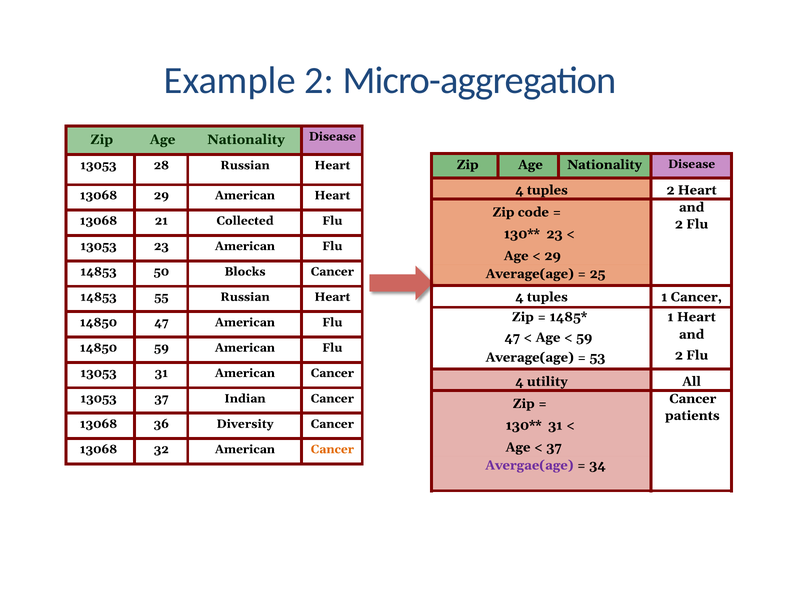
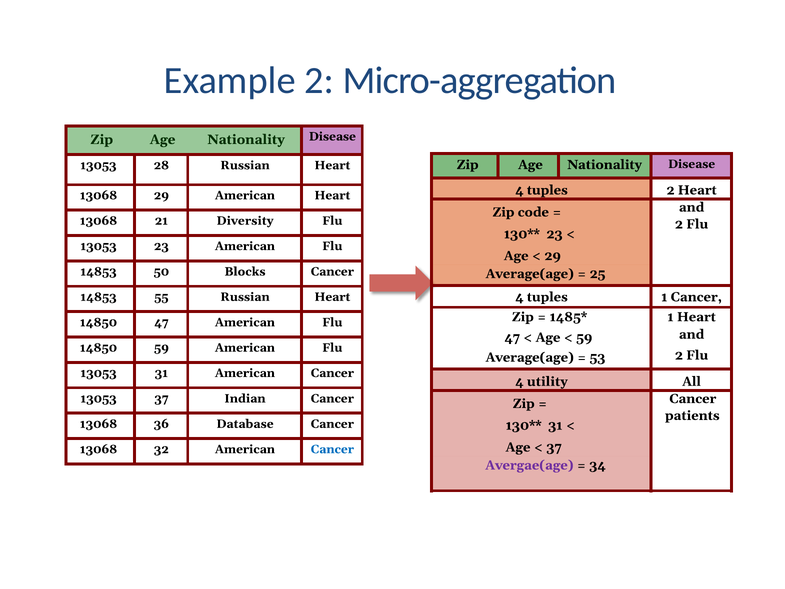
Collected: Collected -> Diversity (245, 221)
Diversity: Diversity -> Database (245, 424)
Cancer colour: orange -> blue (332, 449)
